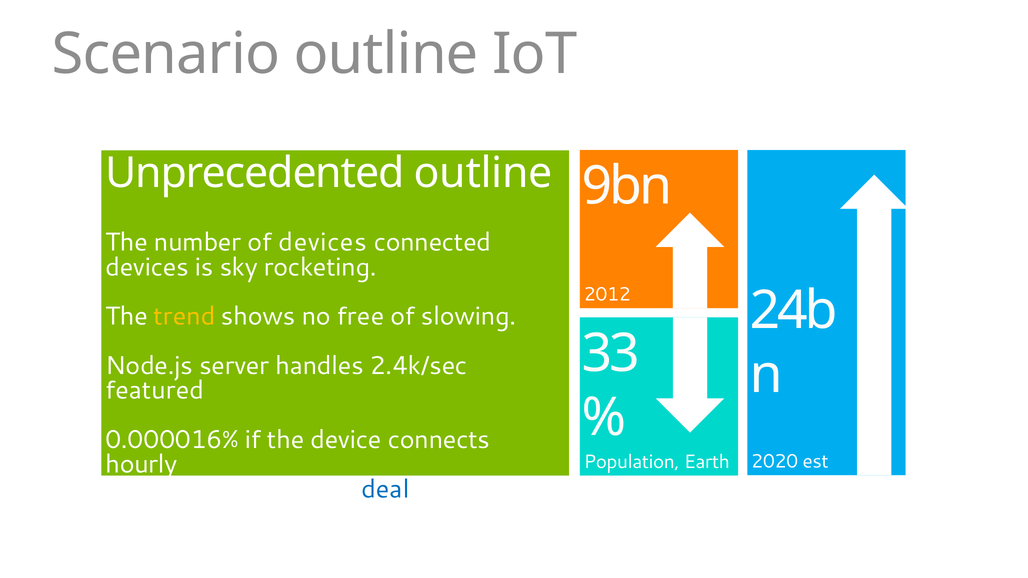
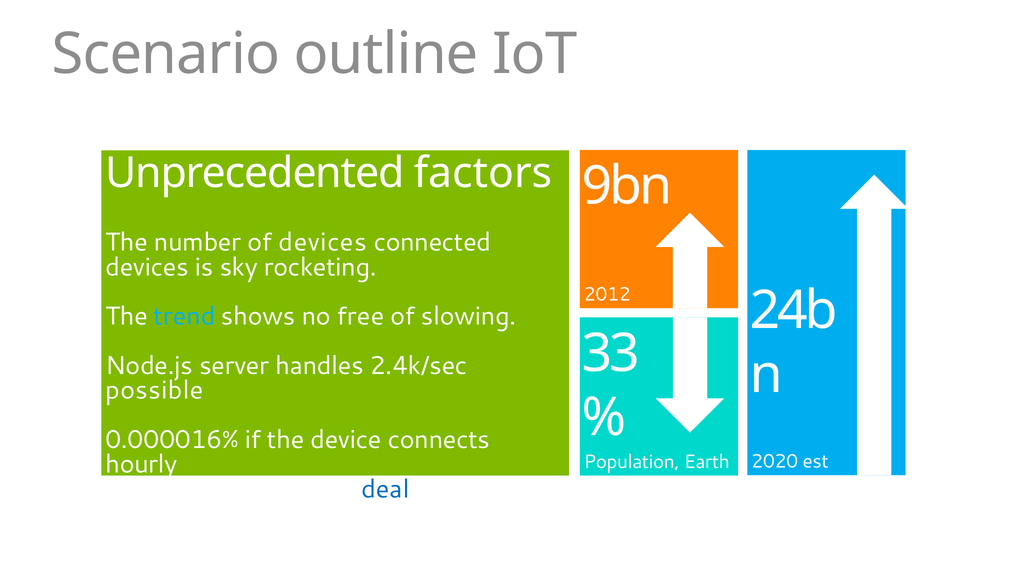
Unprecedented outline: outline -> factors (483, 173)
trend colour: yellow -> light blue (185, 317)
featured: featured -> possible (154, 391)
